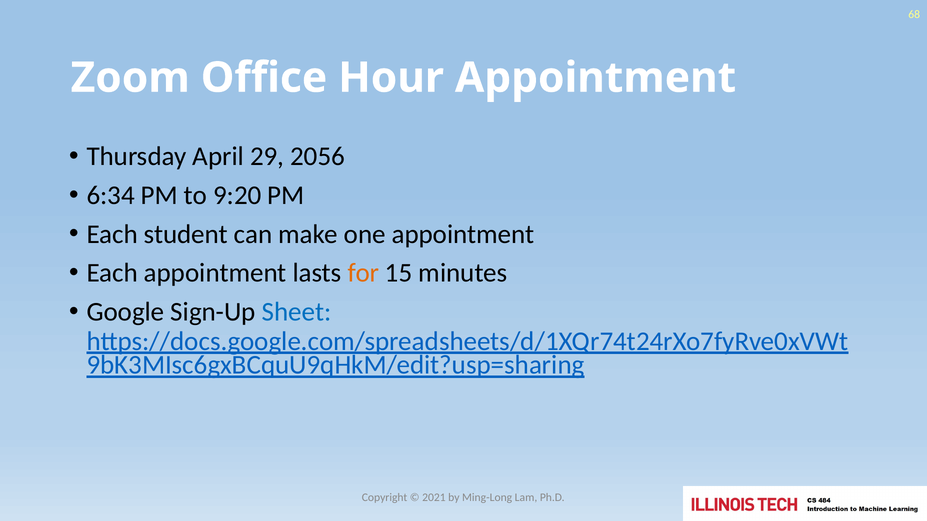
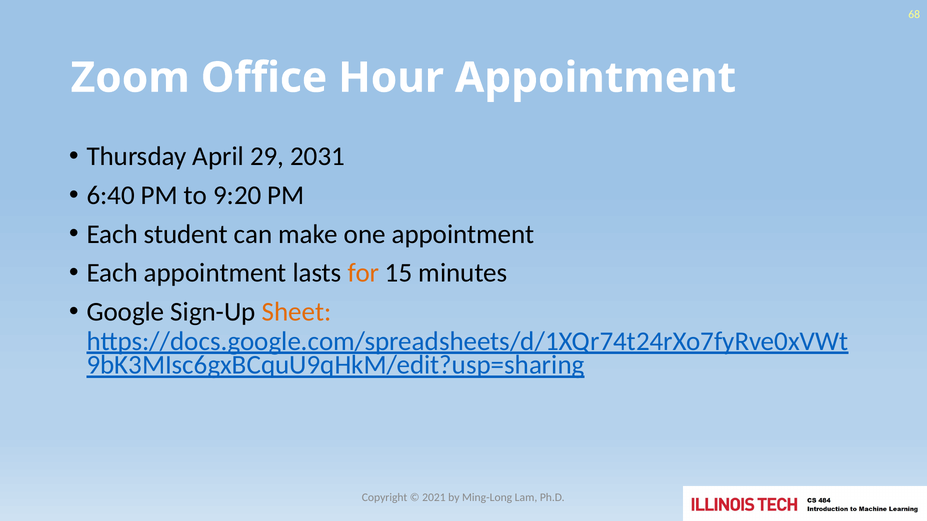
2056: 2056 -> 2031 (318, 157)
6:34: 6:34 -> 6:40 (111, 195)
Sheet colour: blue -> orange (297, 312)
